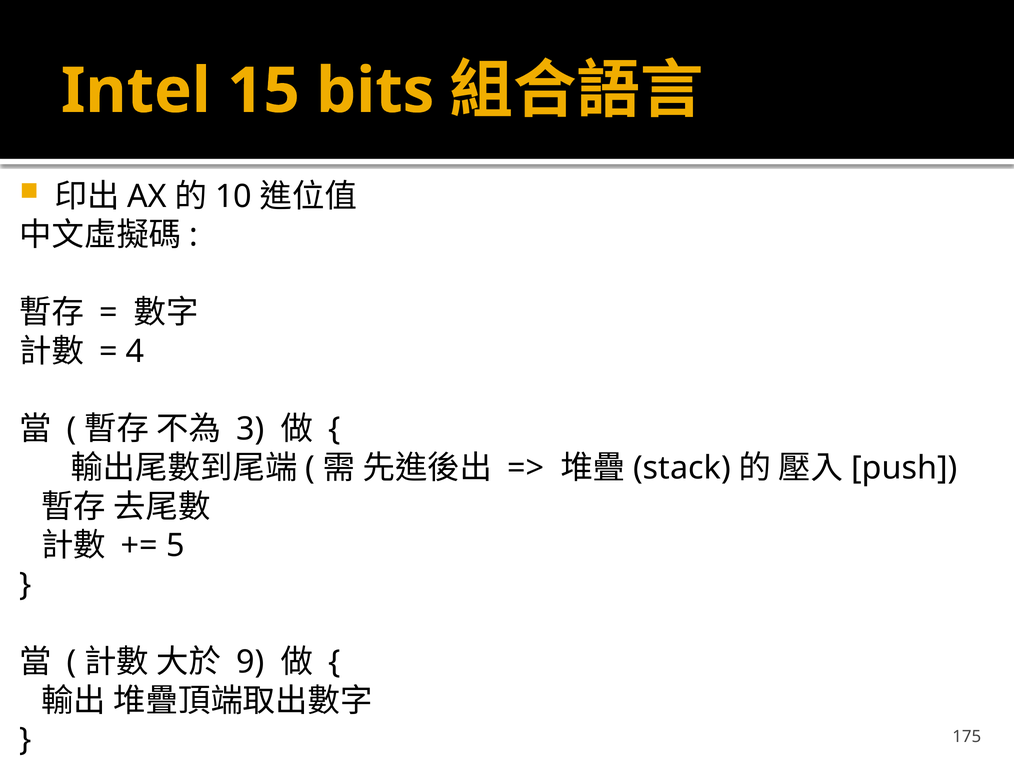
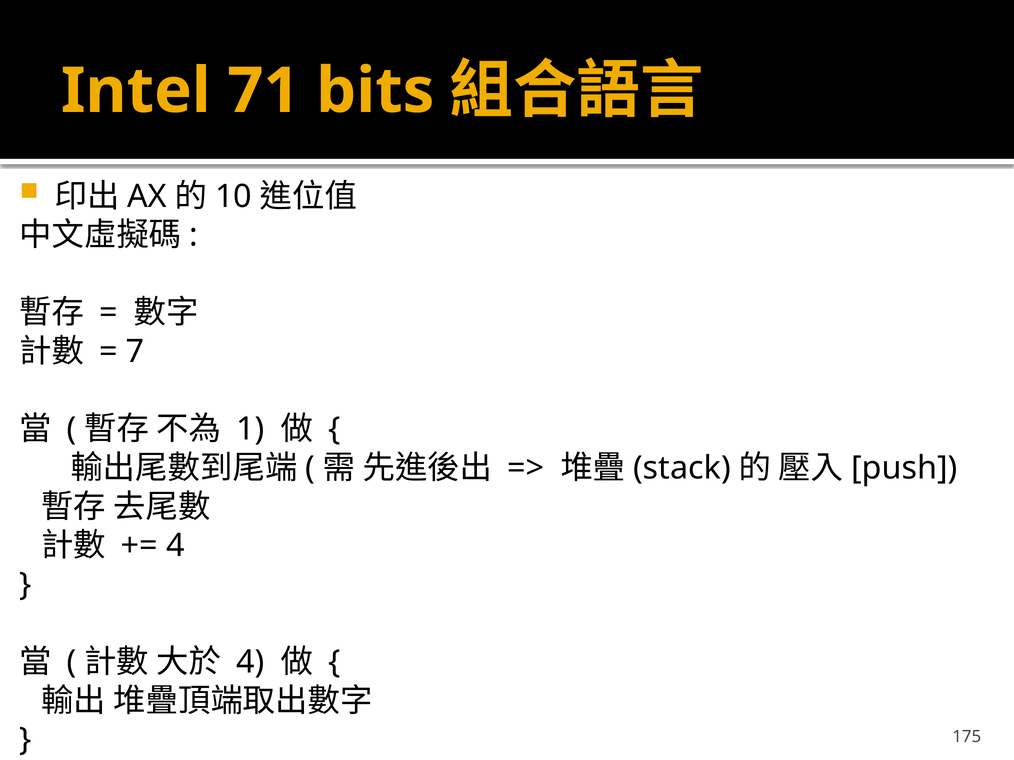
15: 15 -> 71 (264, 91)
4: 4 -> 7 (135, 352)
3: 3 -> 1 (250, 430)
5: 5 -> 4 (176, 546)
9: 9 -> 4 (250, 663)
